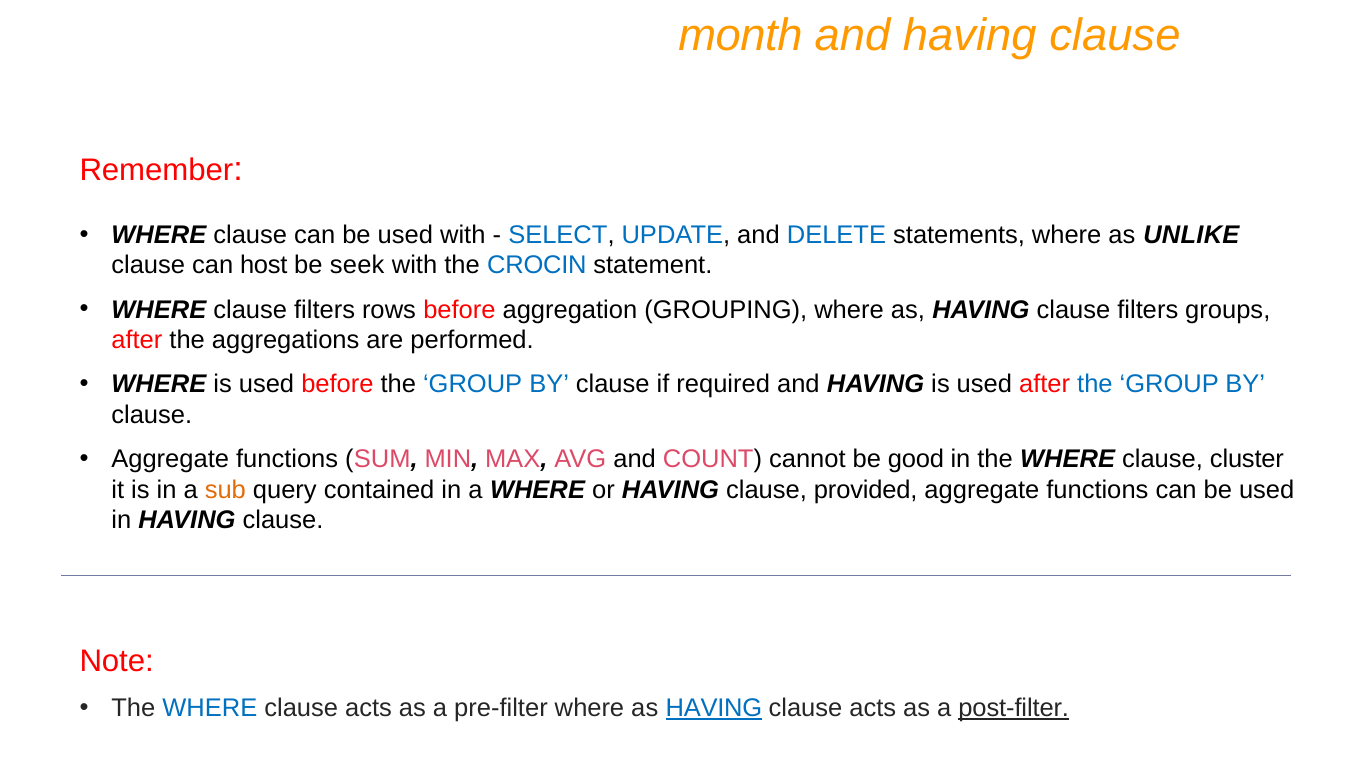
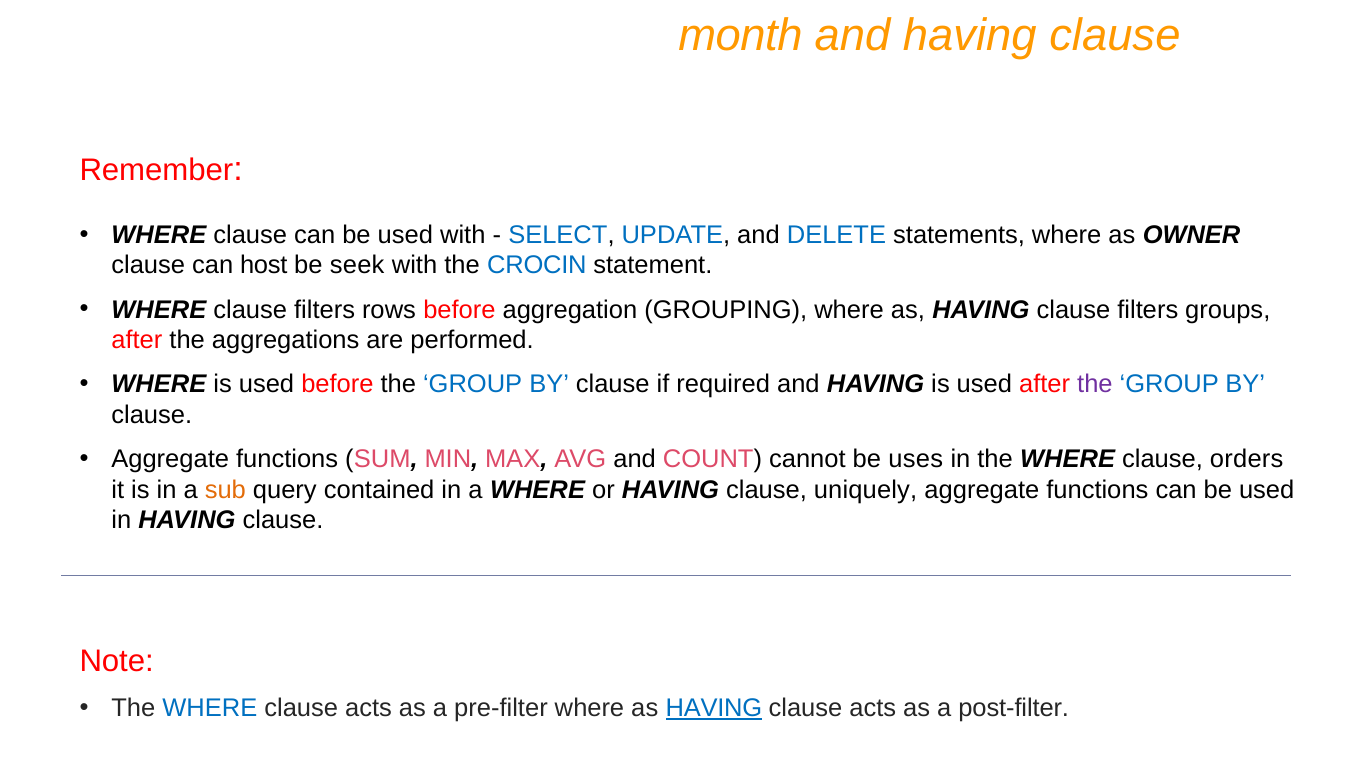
UNLIKE: UNLIKE -> OWNER (1192, 235)
the colour: blue -> purple (1095, 385)
good: good -> uses (916, 460)
cluster: cluster -> orders (1247, 460)
provided: provided -> uniquely (866, 490)
post-filter underline: present -> none (1014, 709)
